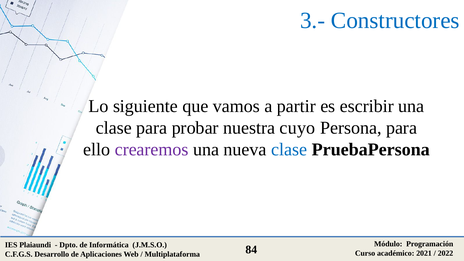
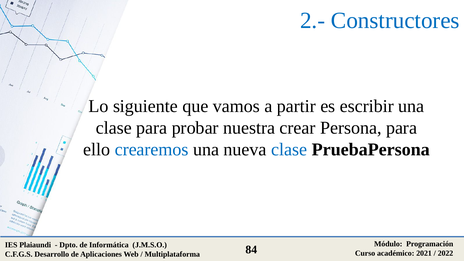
3.-: 3.- -> 2.- (313, 20)
cuyo: cuyo -> crear (298, 128)
crearemos colour: purple -> blue (152, 149)
